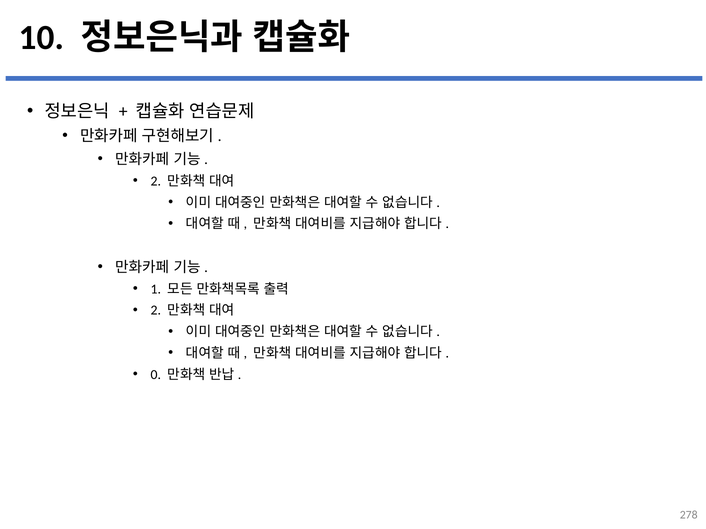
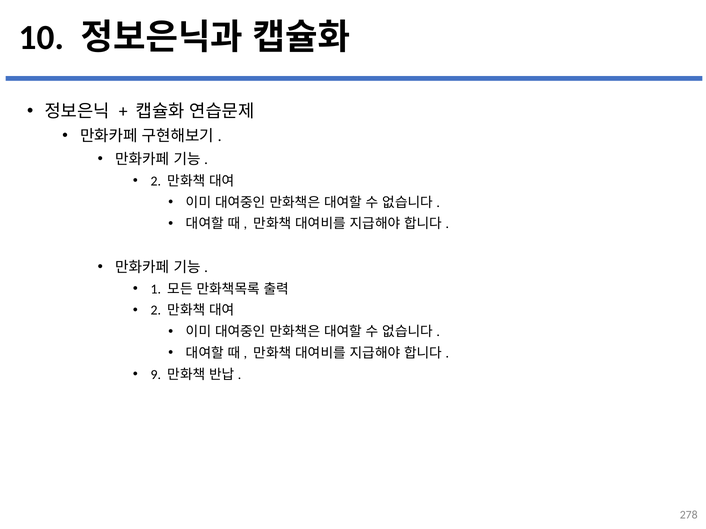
0: 0 -> 9 (156, 375)
